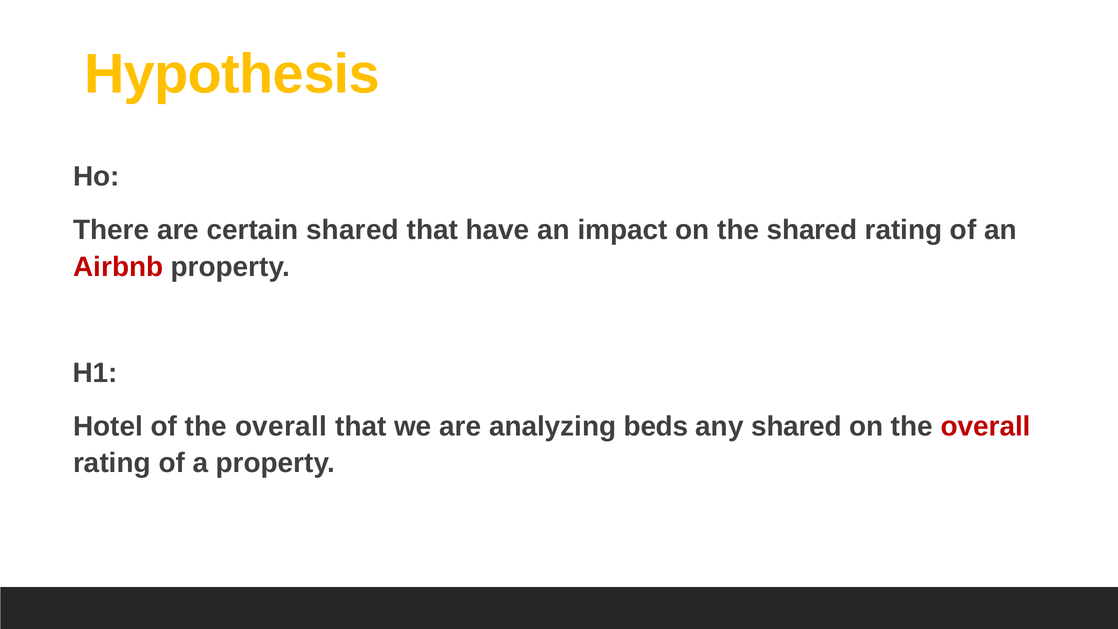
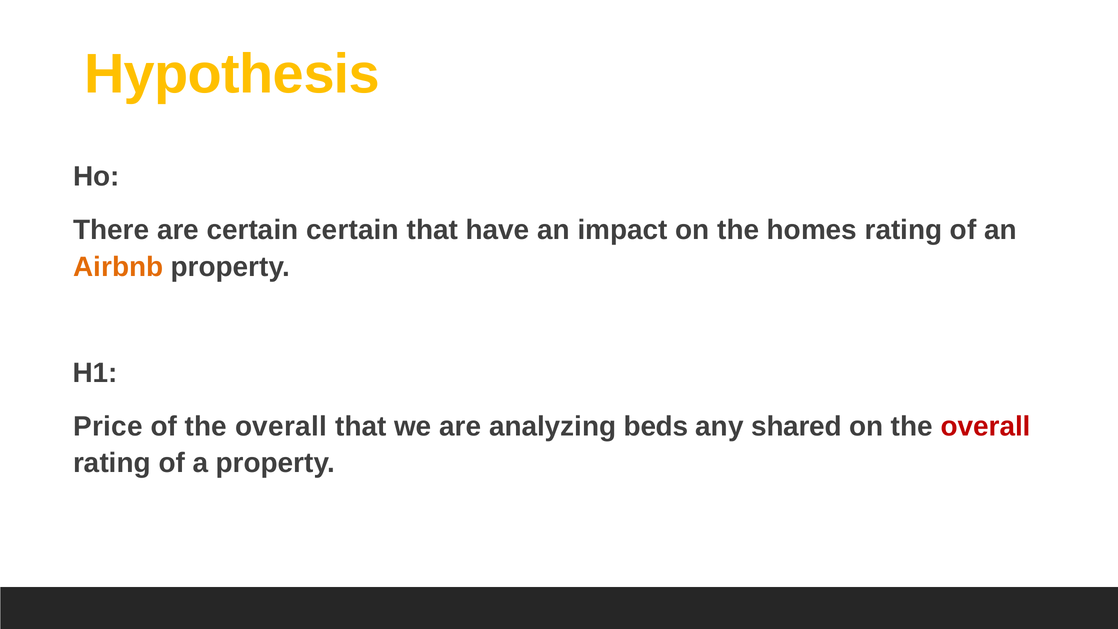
certain shared: shared -> certain (353, 230)
the shared: shared -> homes (812, 230)
Airbnb colour: red -> orange (118, 267)
Hotel: Hotel -> Price (108, 426)
